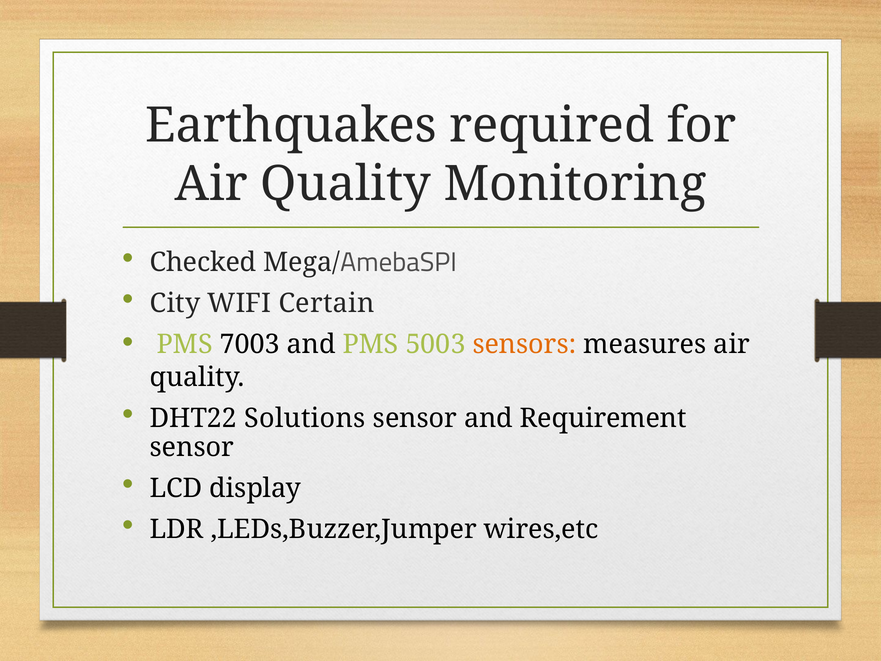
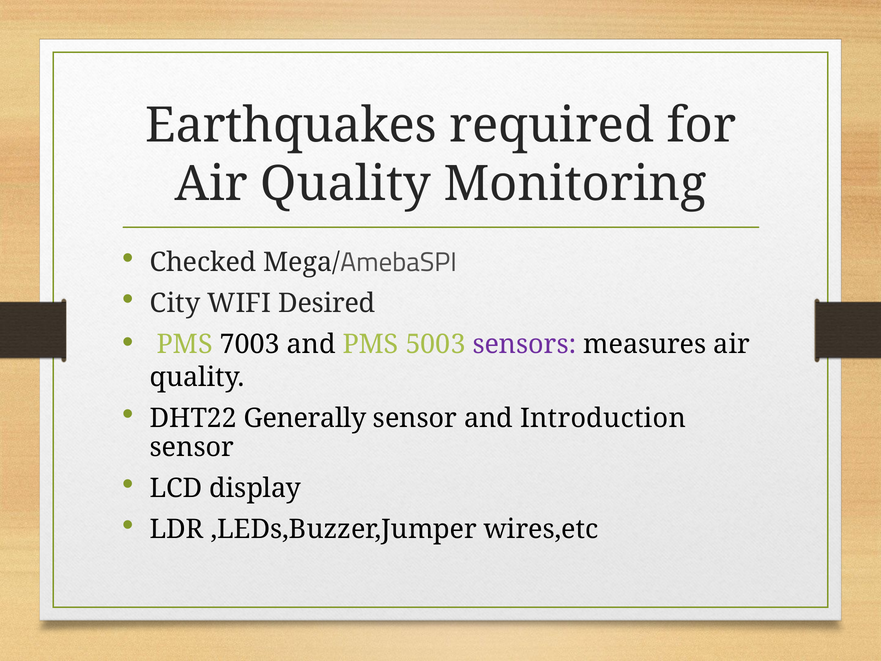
Certain: Certain -> Desired (327, 303)
sensors colour: orange -> purple (524, 344)
Solutions: Solutions -> Generally (305, 418)
Requirement: Requirement -> Introduction (603, 418)
